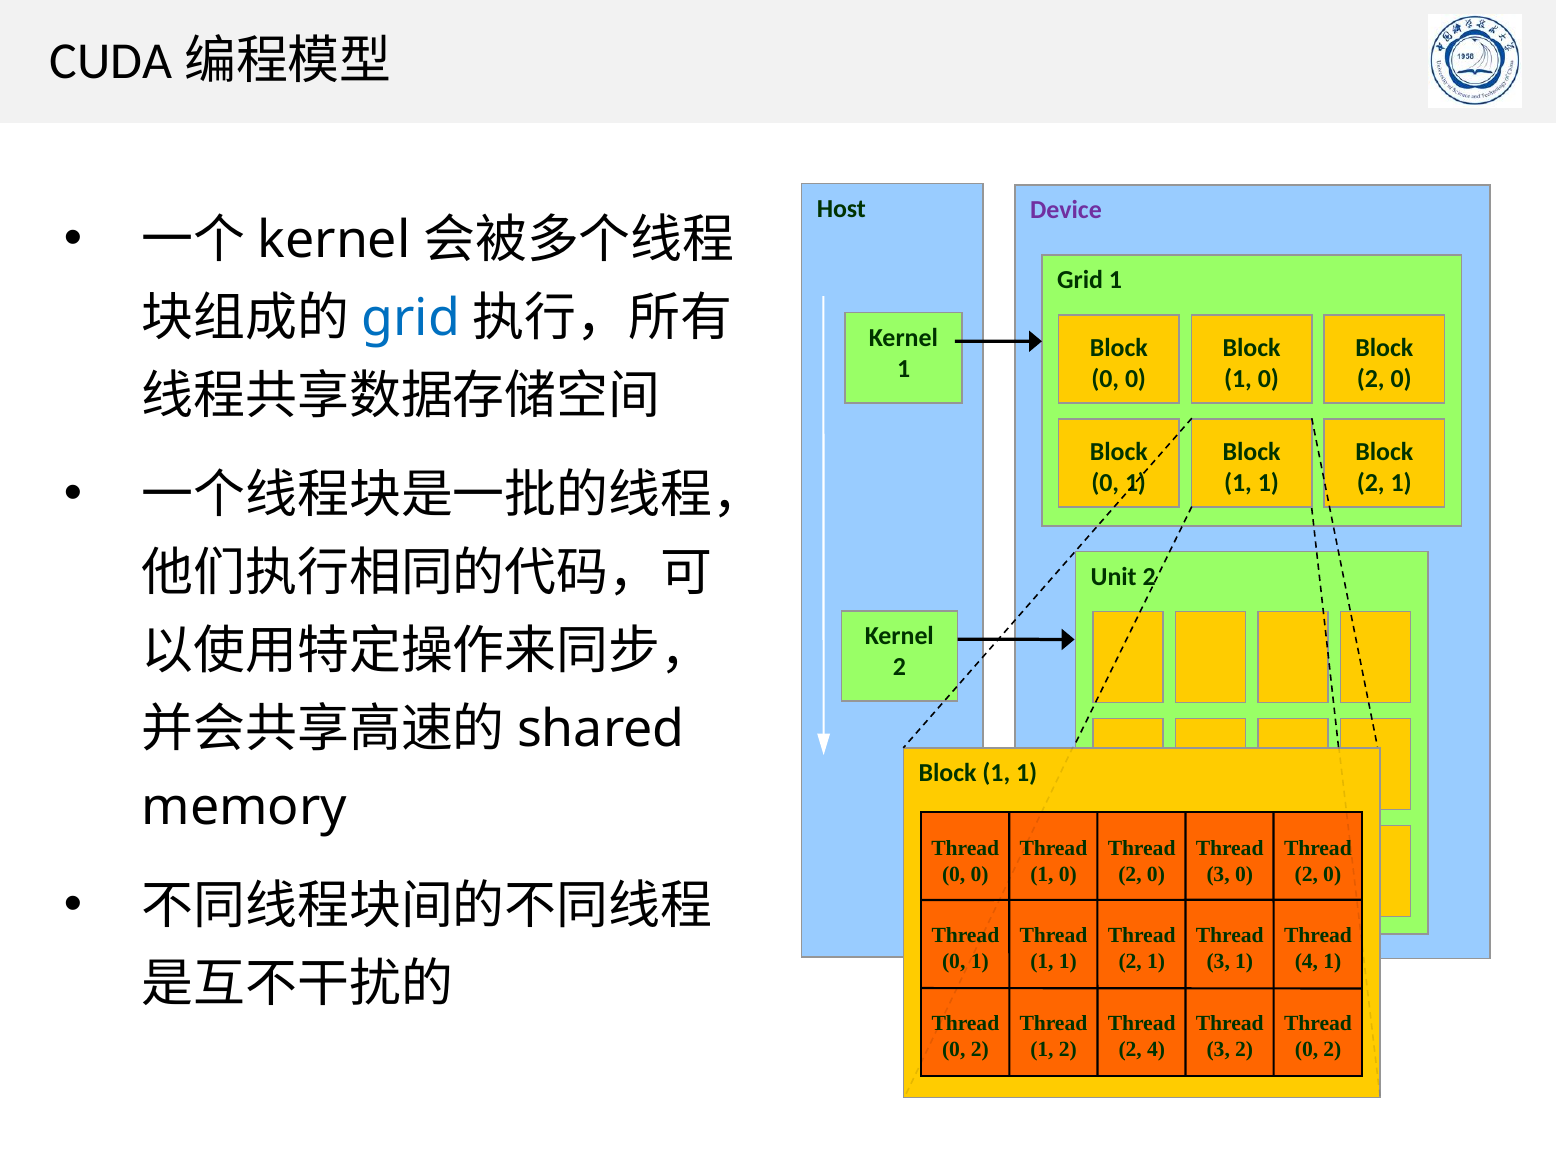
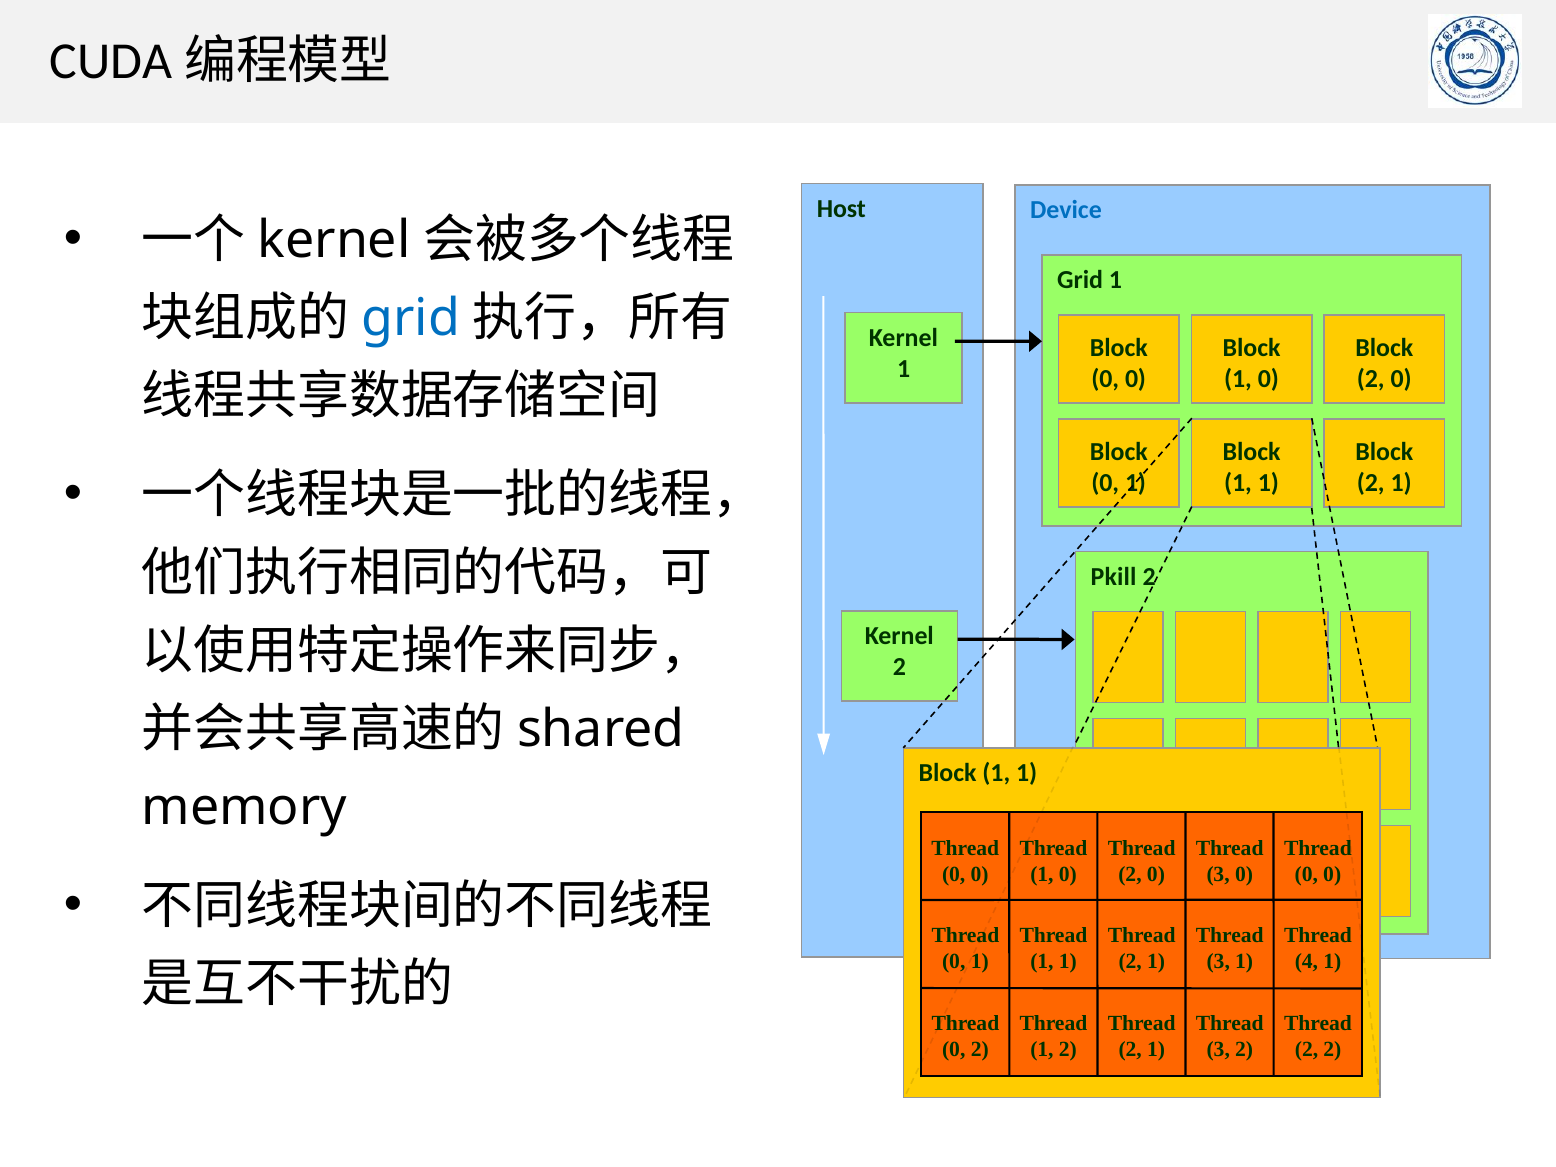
Device colour: purple -> blue (1066, 210)
Unit: Unit -> Pkill (1114, 577)
2: 2 -> 0 (1306, 874)
4: 4 -> 1 (1156, 1050)
0: 0 -> 2 (1307, 1050)
